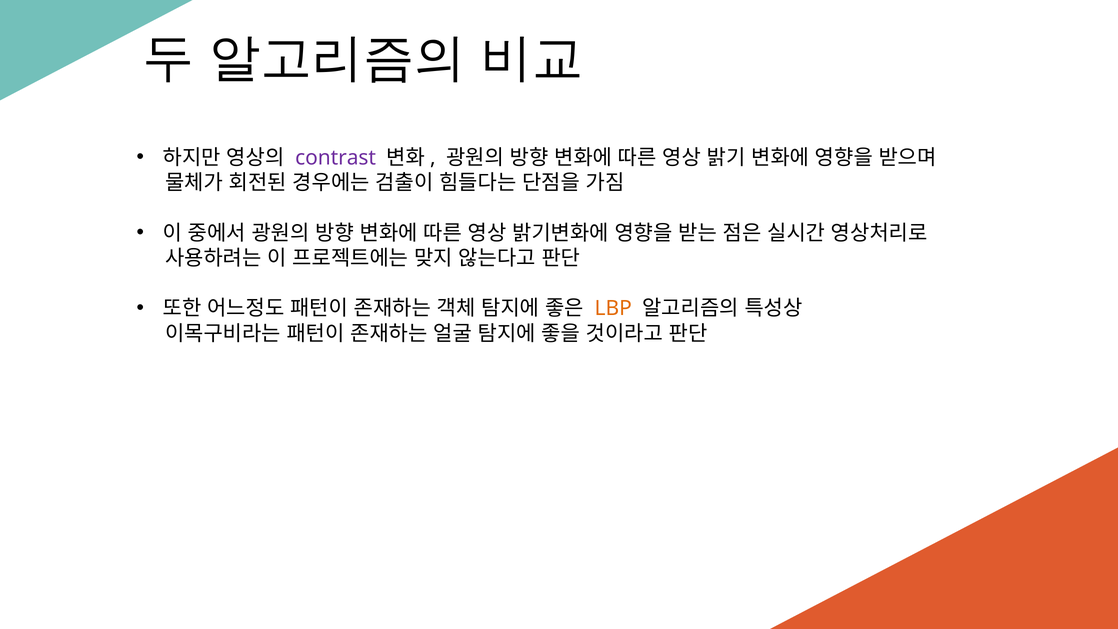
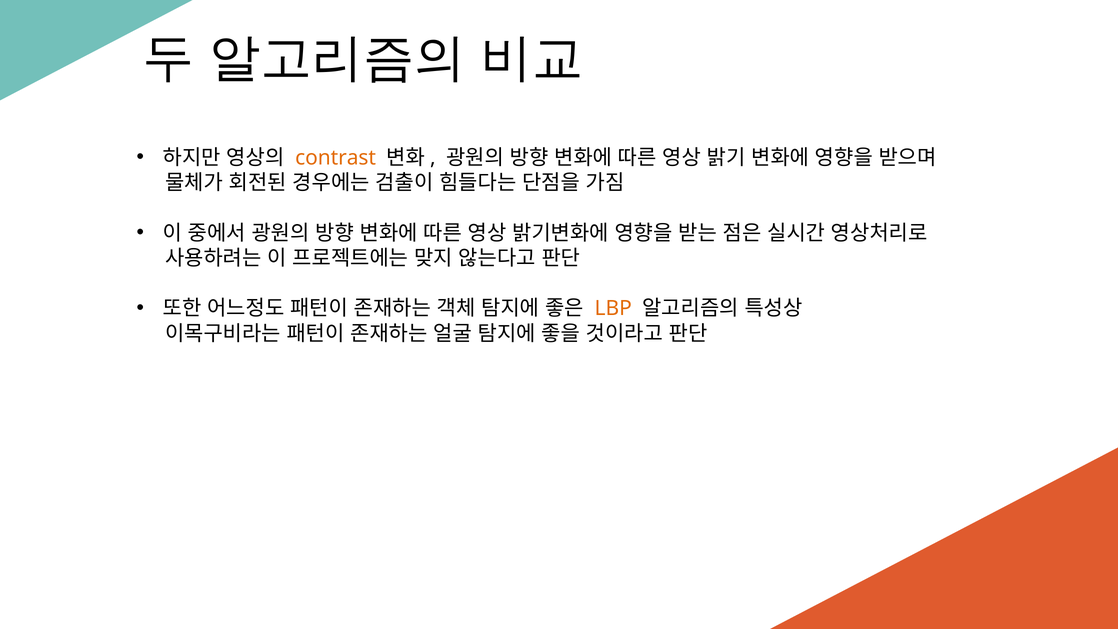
contrast colour: purple -> orange (336, 158)
